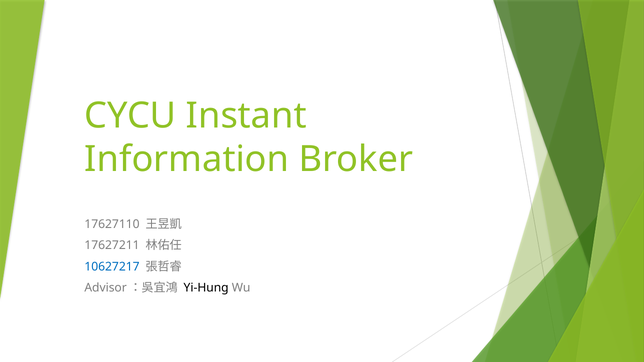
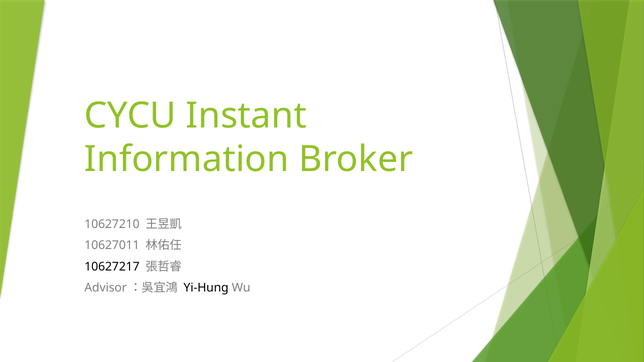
17627110: 17627110 -> 10627210 (112, 224)
17627211: 17627211 -> 10627011 (112, 246)
10627217 colour: blue -> black (112, 267)
